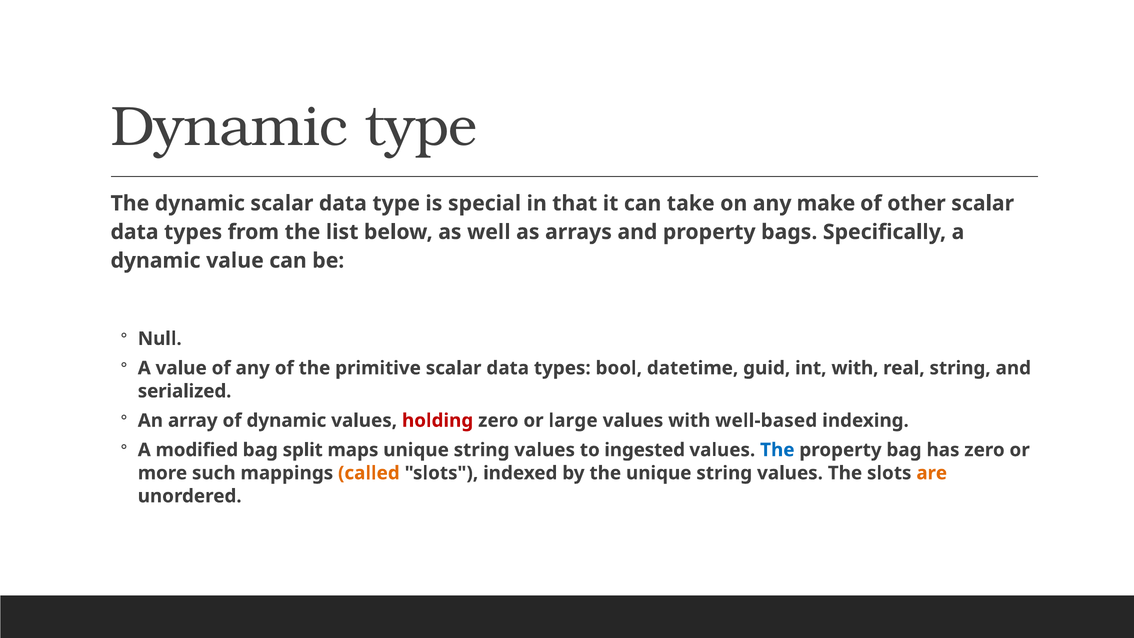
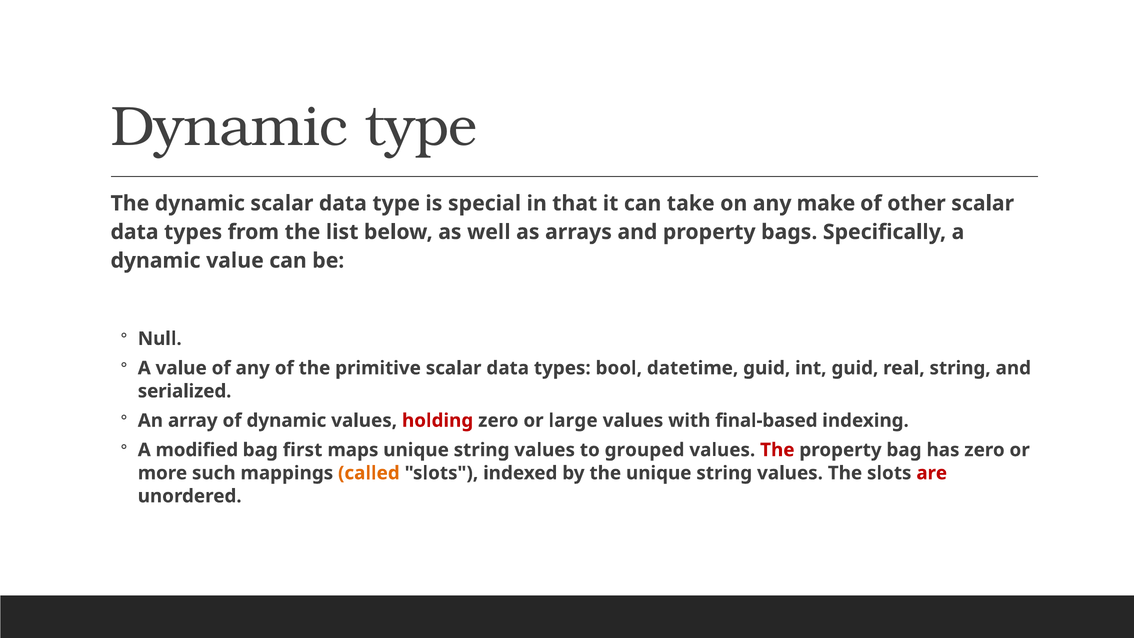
int with: with -> guid (855, 368)
well-based: well-based -> final-based (766, 420)
split: split -> first (303, 450)
ingested: ingested -> grouped (645, 450)
The colour: blue -> red (777, 450)
are colour: orange -> red (932, 473)
